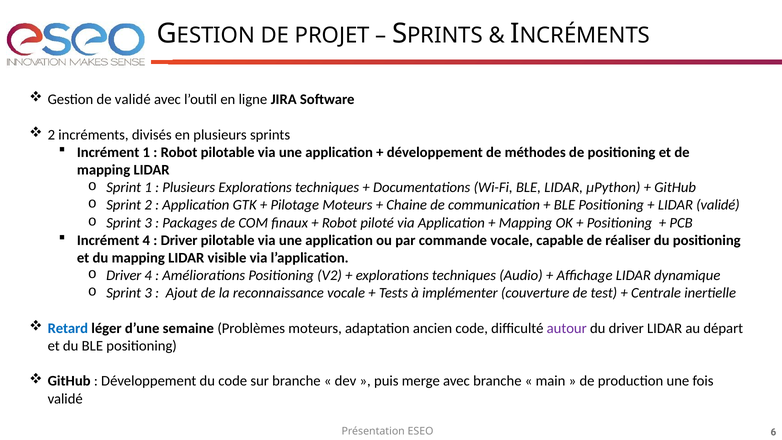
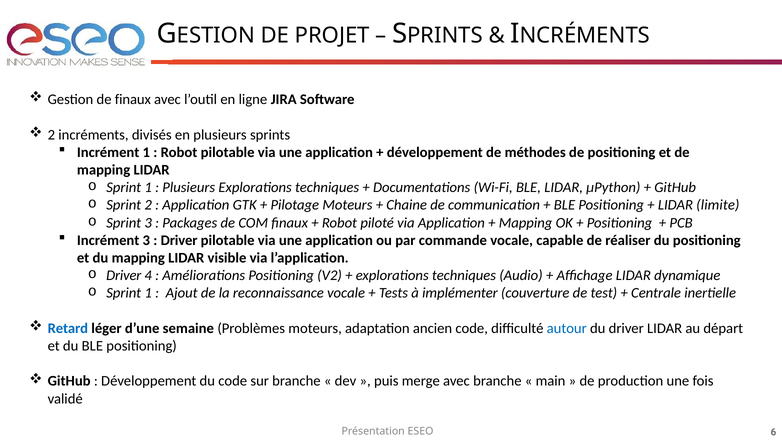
de validé: validé -> finaux (133, 99)
LIDAR validé: validé -> limite (718, 205)
Incrément 4: 4 -> 3 (146, 240)
3: 3 -> 1 (148, 293)
autour colour: purple -> blue (567, 328)
